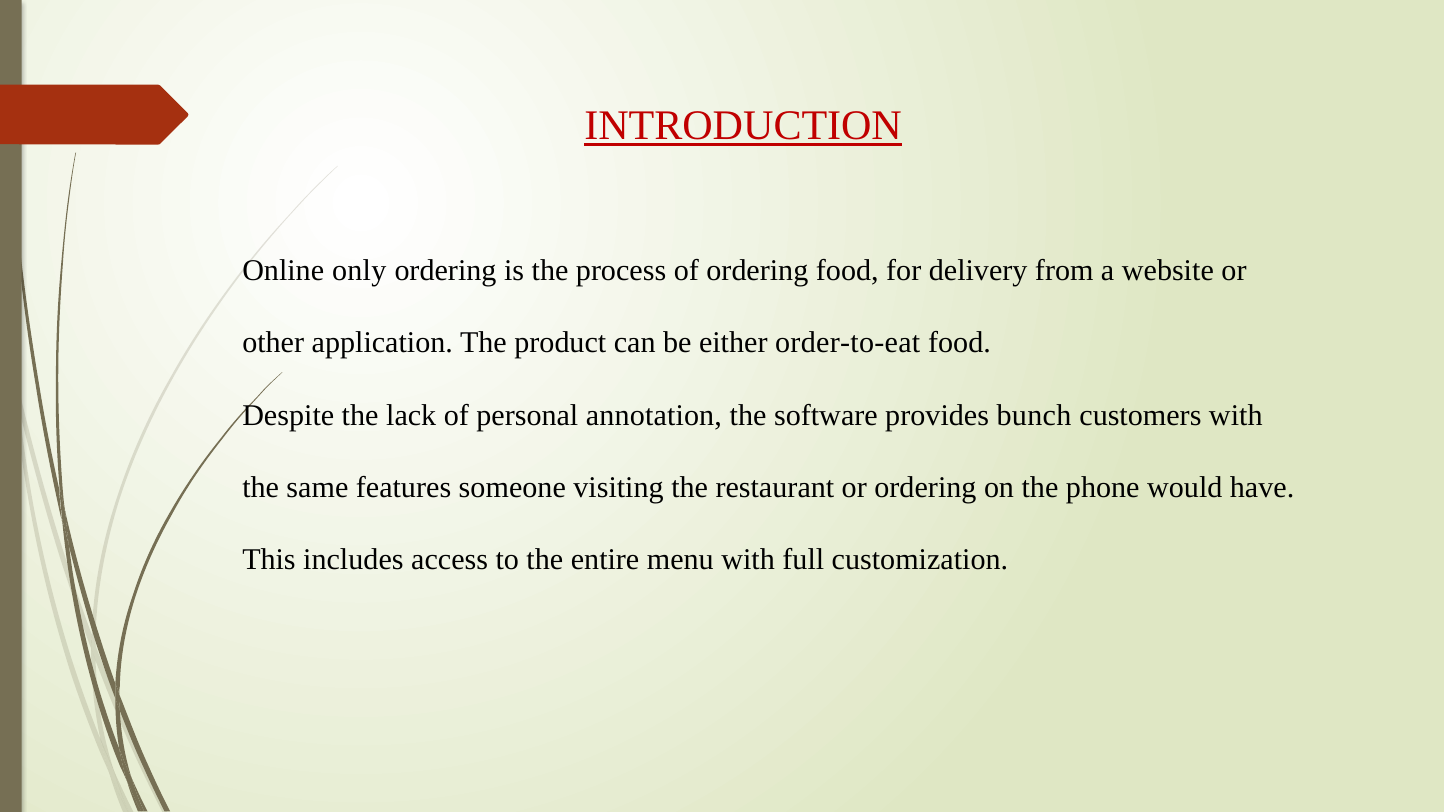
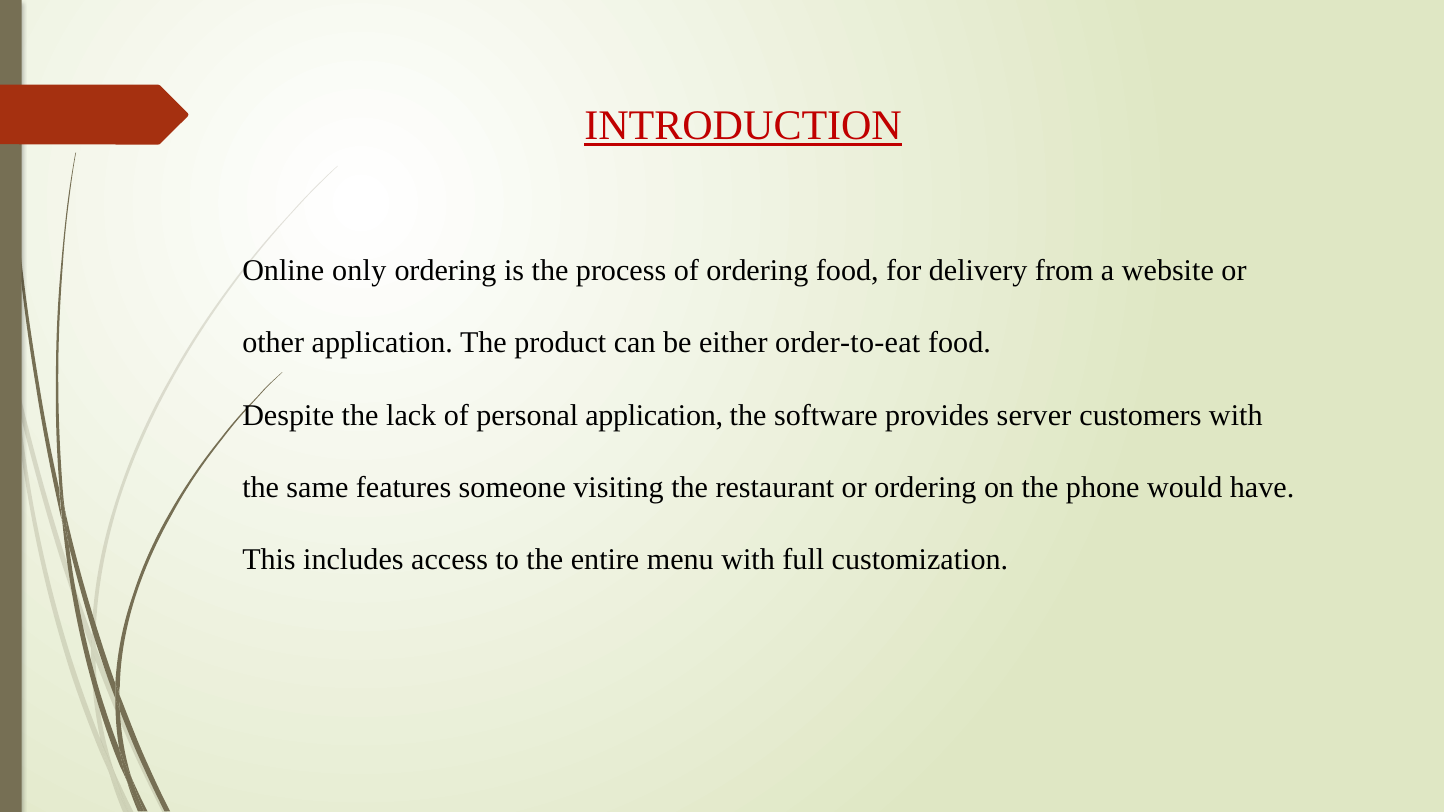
personal annotation: annotation -> application (654, 415)
bunch: bunch -> server (1034, 415)
